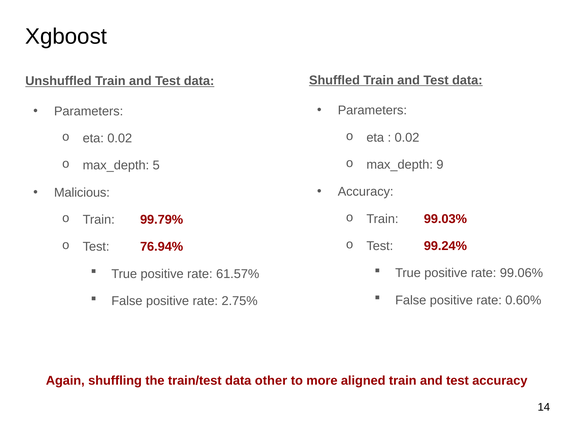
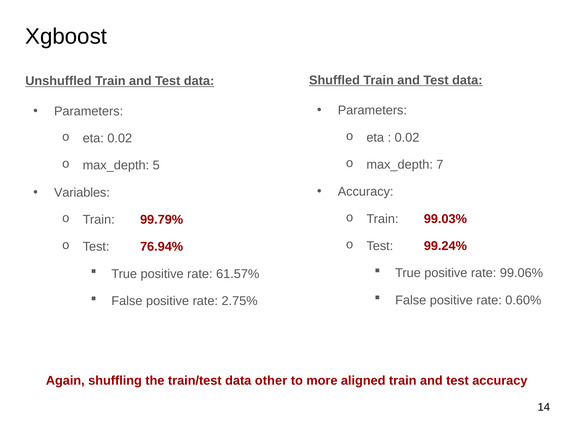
9: 9 -> 7 (440, 165)
Malicious: Malicious -> Variables (82, 193)
